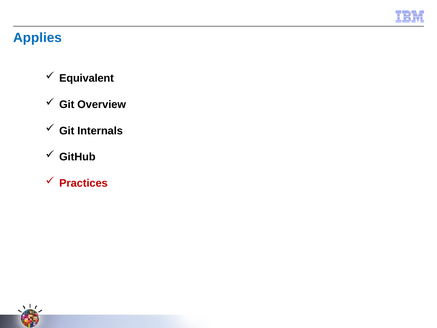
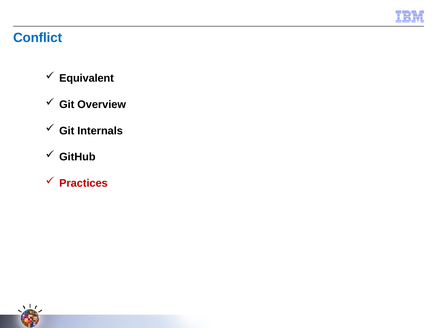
Applies: Applies -> Conflict (38, 38)
